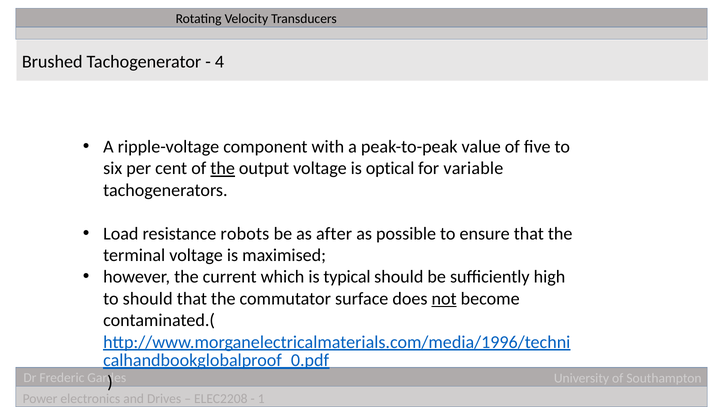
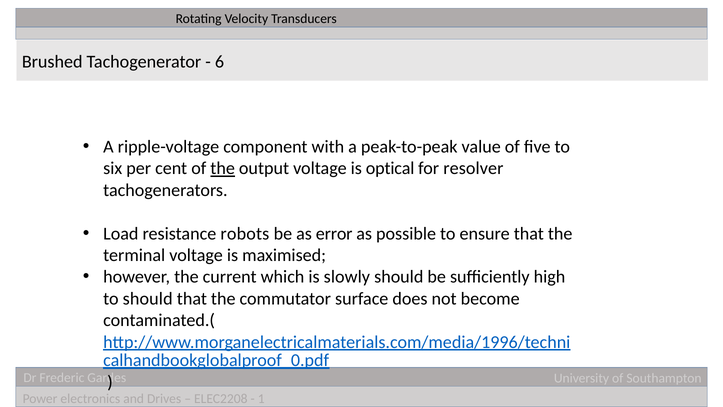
4: 4 -> 6 (220, 62)
variable: variable -> resolver (473, 168)
after: after -> error (334, 233)
typical: typical -> slowly (347, 277)
not underline: present -> none (444, 298)
